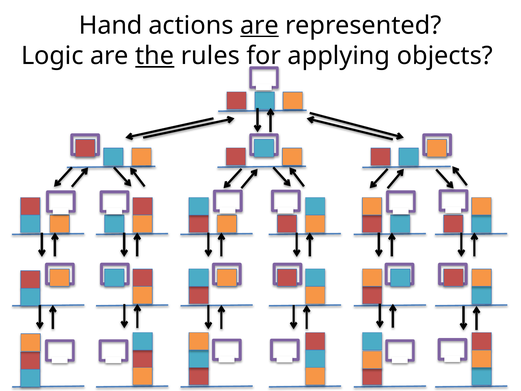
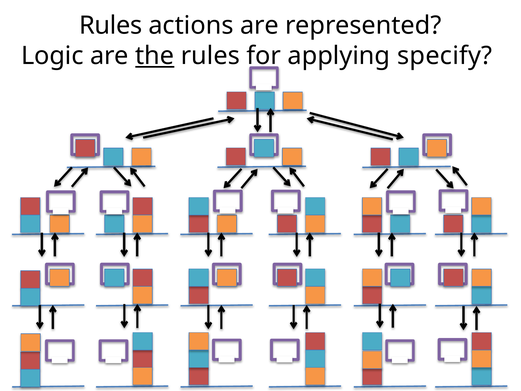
Hand: Hand -> Rules (111, 25)
are underline: present -> none (260, 25)
objects: objects -> specify (445, 56)
